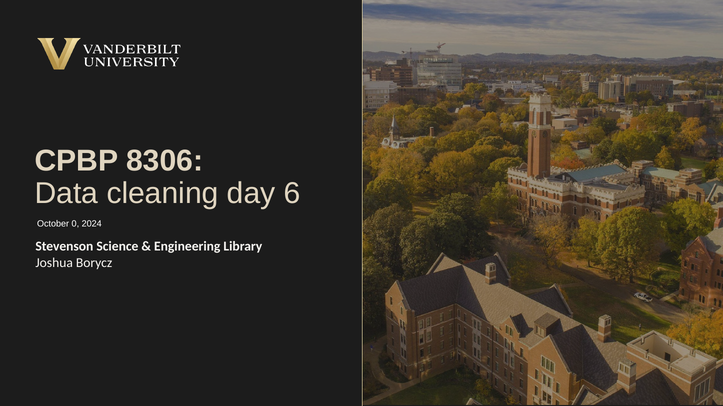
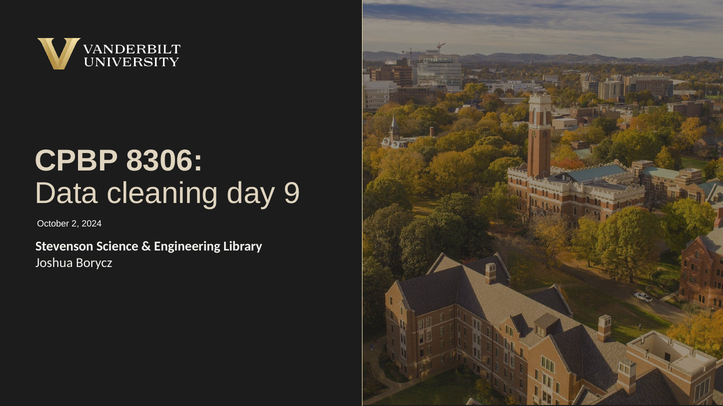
6: 6 -> 9 (292, 194)
0: 0 -> 2 (75, 224)
